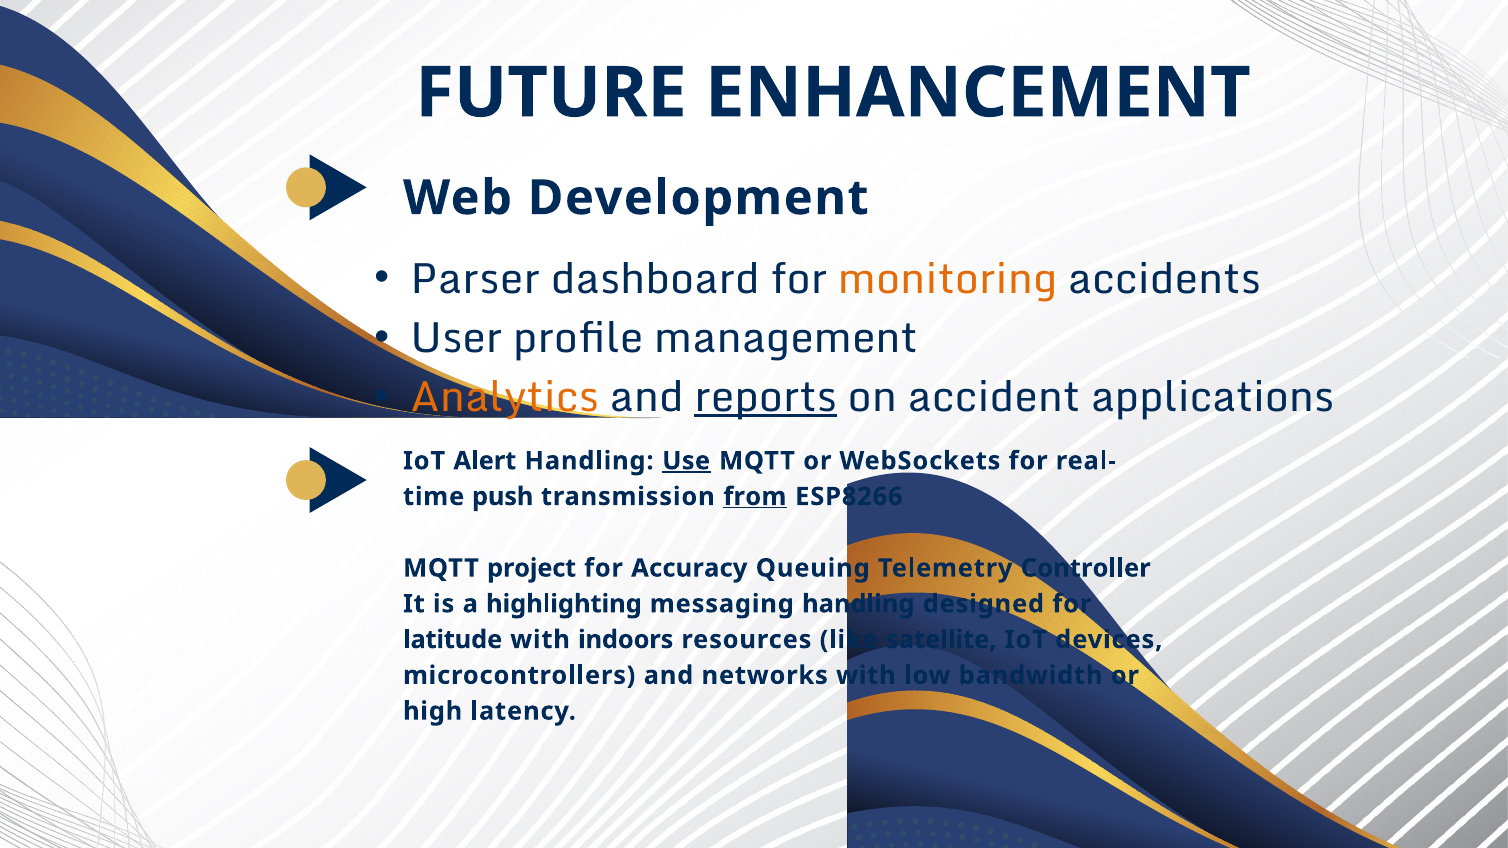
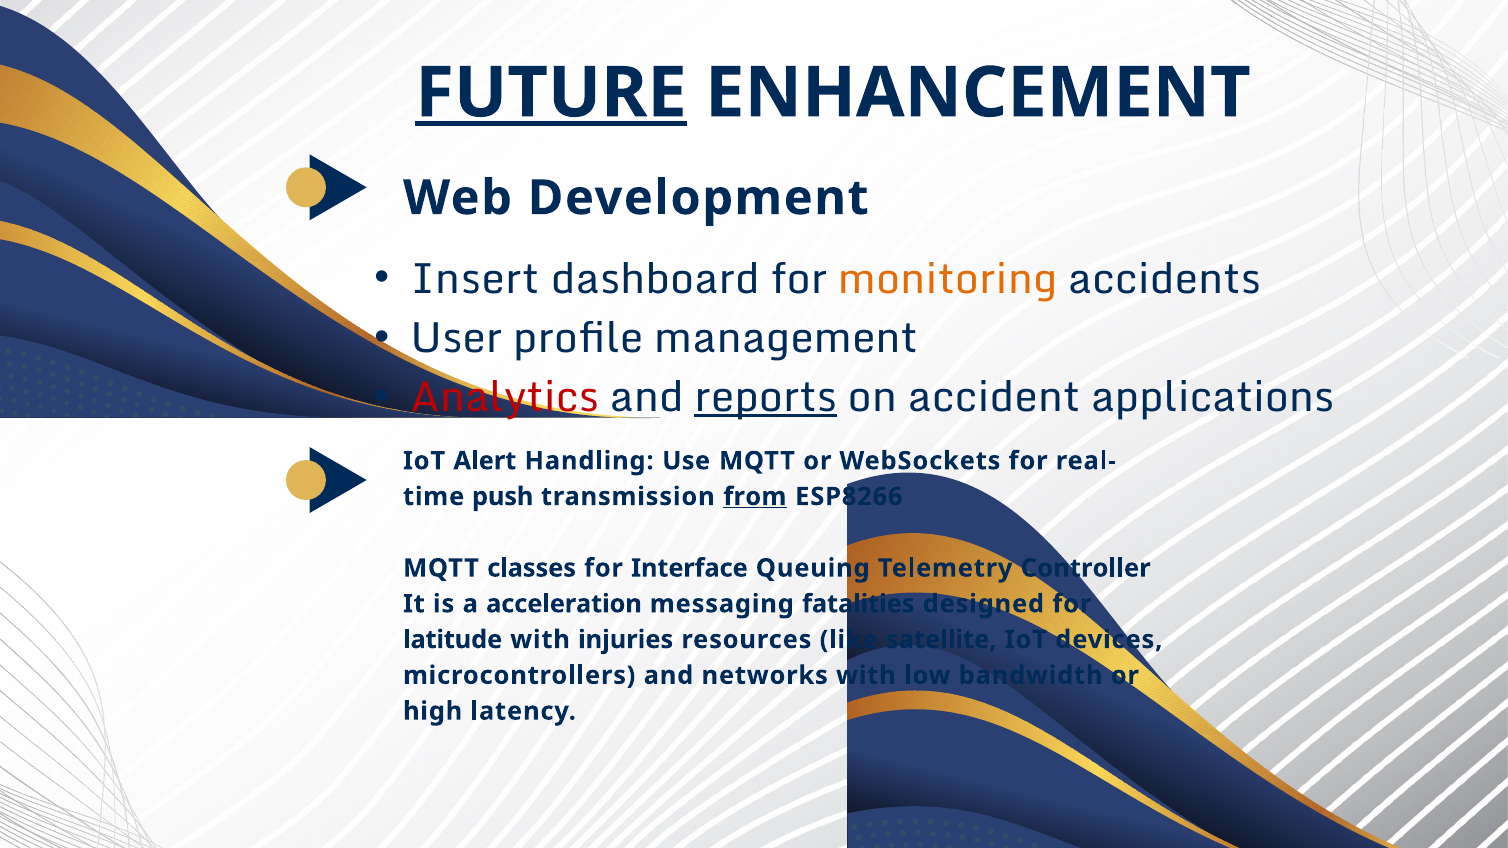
FUTURE underline: none -> present (551, 93)
Parser: Parser -> Insert (475, 279)
Analytics colour: orange -> red (505, 398)
Use underline: present -> none (686, 461)
project: project -> classes (532, 568)
Accuracy: Accuracy -> Interface (689, 568)
highlighting: highlighting -> acceleration (564, 604)
messaging handling: handling -> fatalities (858, 604)
indoors: indoors -> injuries (626, 640)
